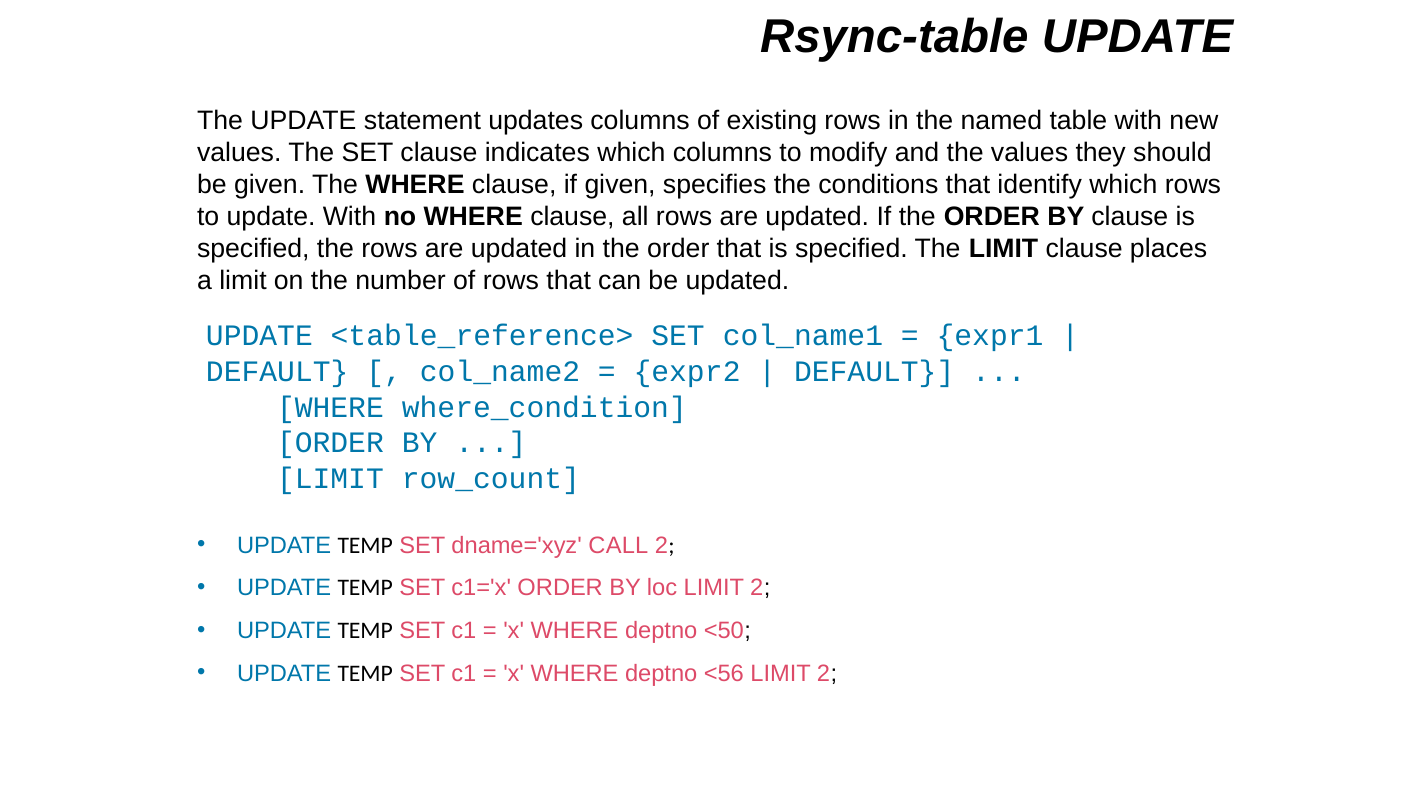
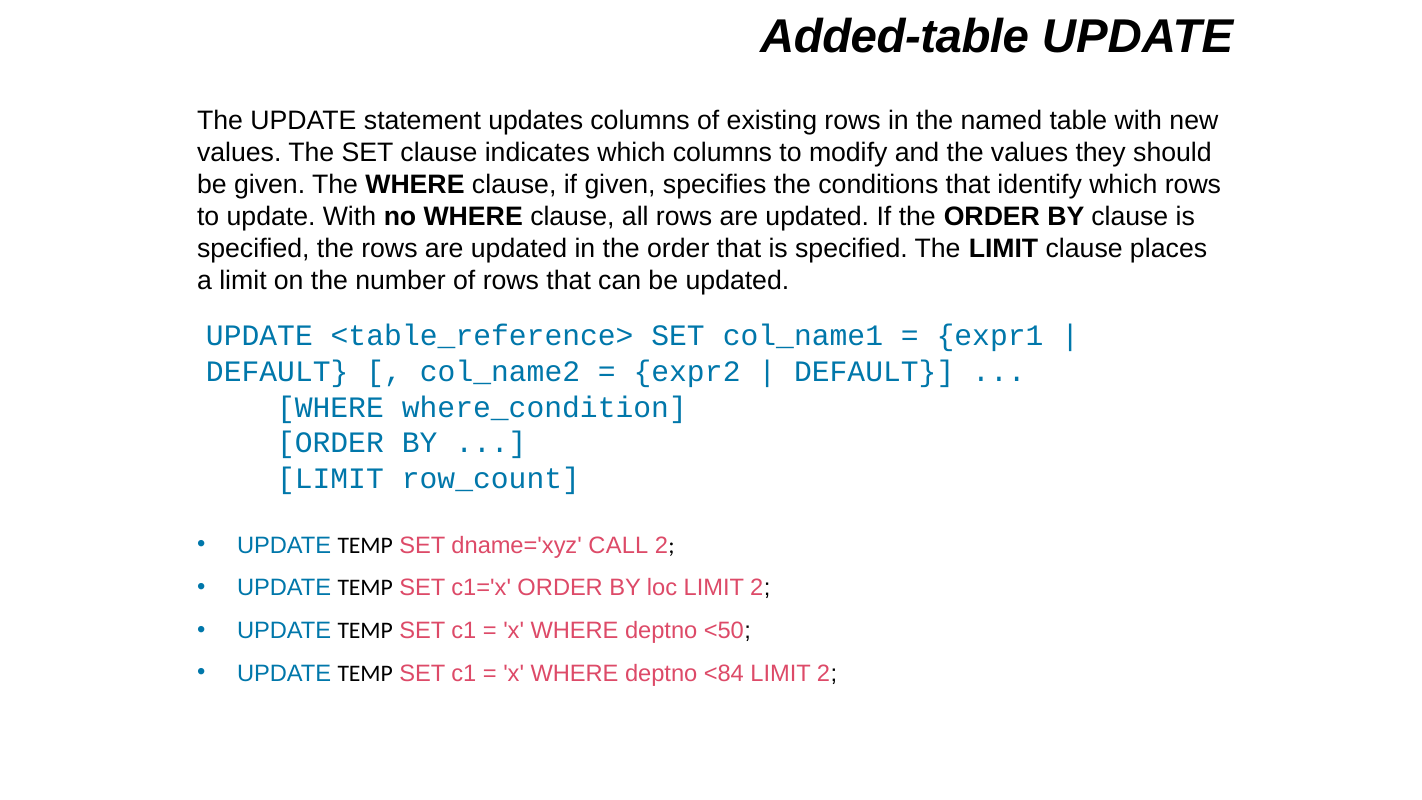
Rsync-table: Rsync-table -> Added-table (895, 37)
<56: <56 -> <84 (724, 673)
